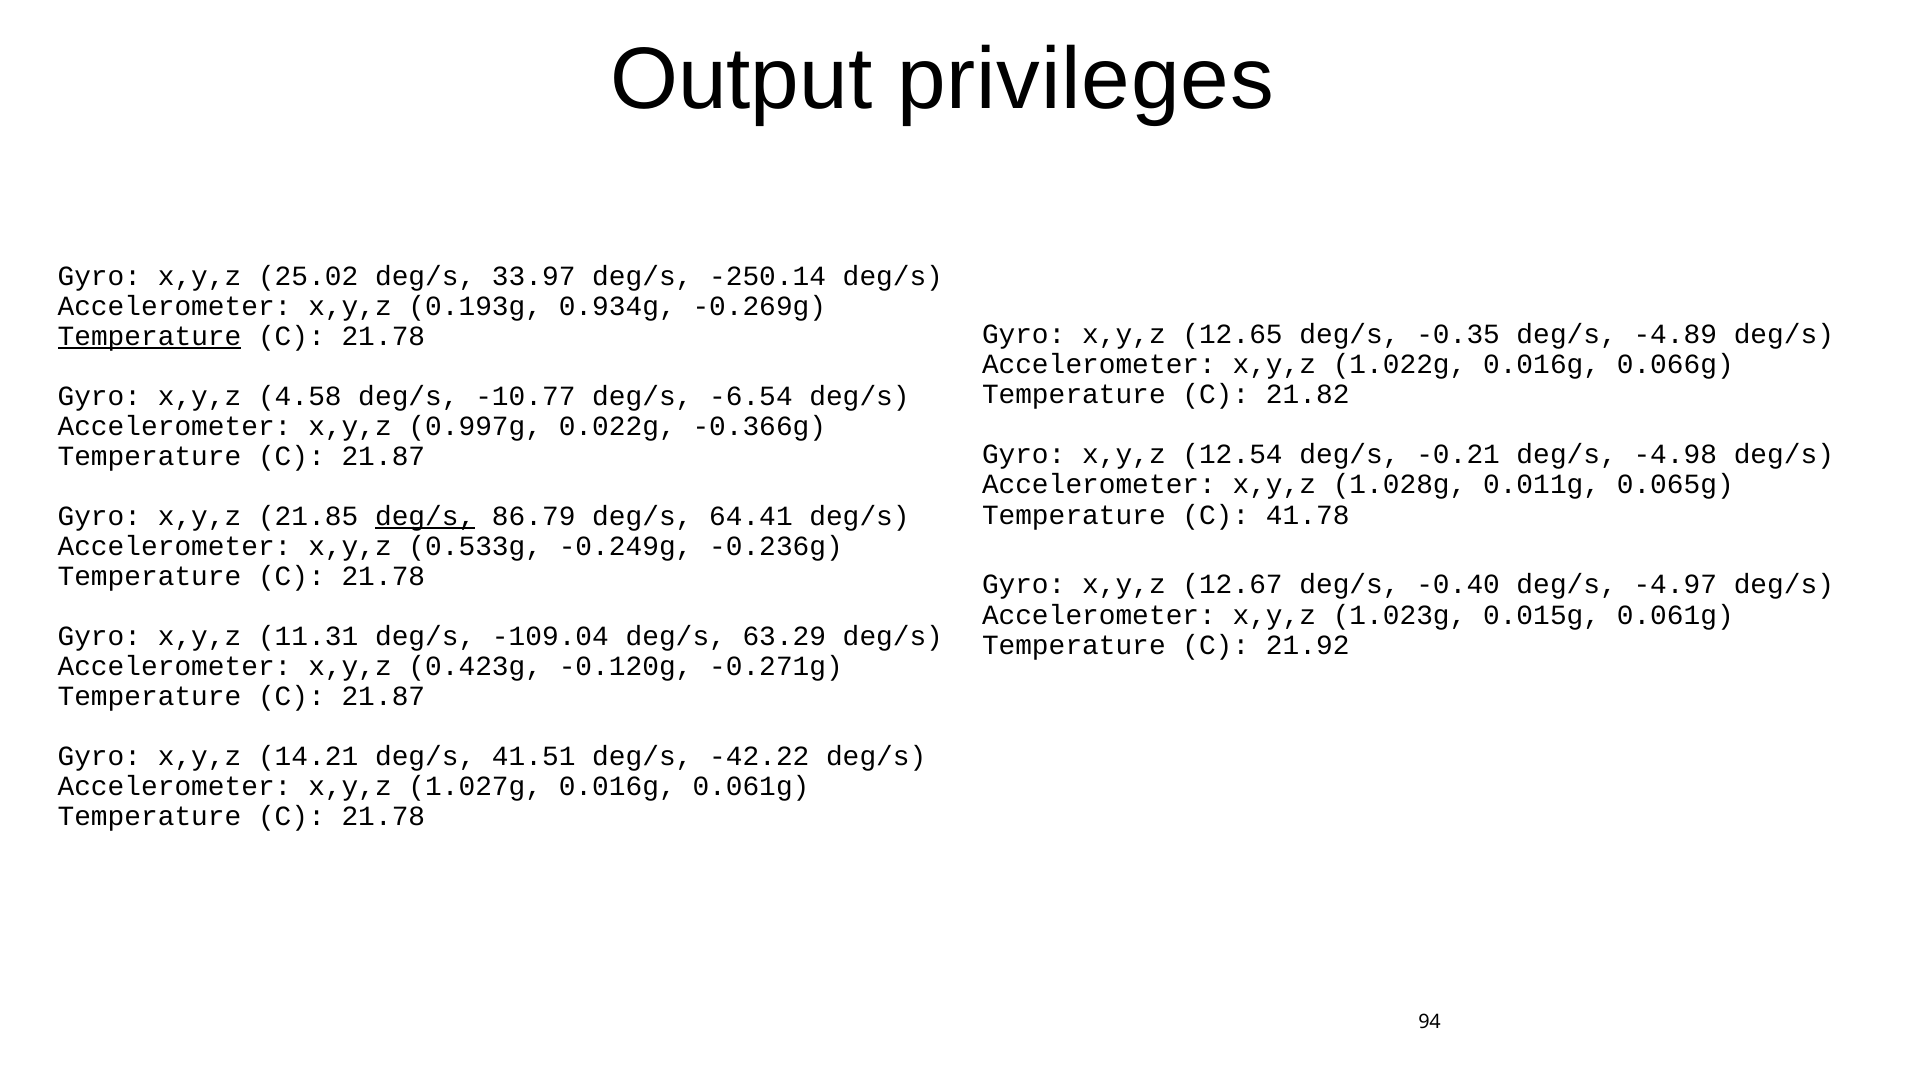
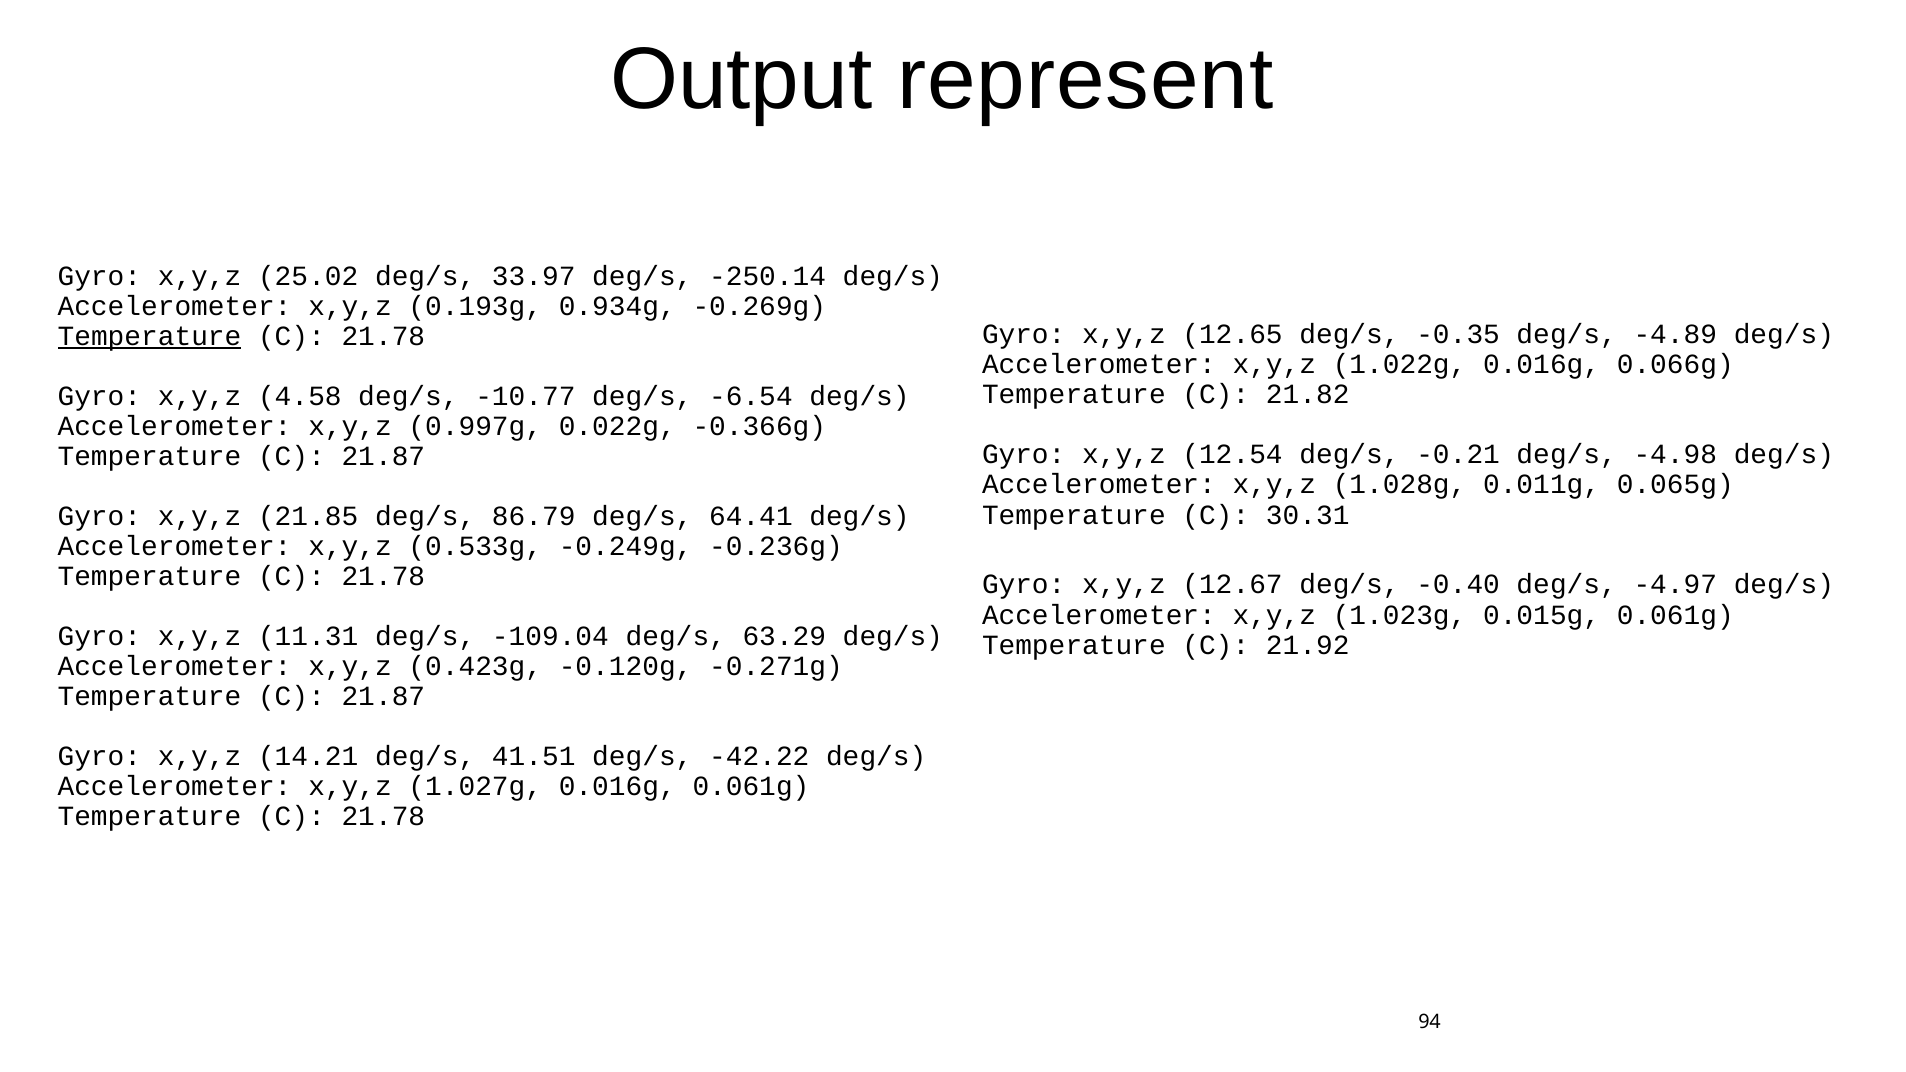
privileges: privileges -> represent (1085, 80)
41.78: 41.78 -> 30.31 (1308, 515)
deg/s underline: present -> none (425, 516)
